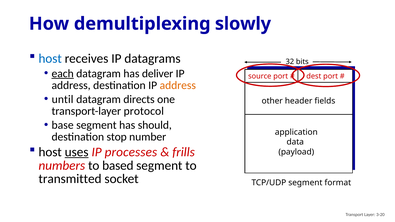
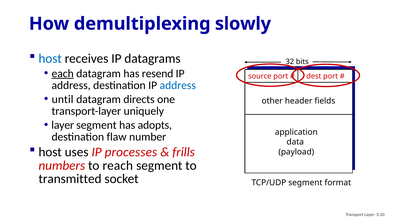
deliver: deliver -> resend (158, 74)
address colour: orange -> blue (178, 85)
protocol: protocol -> uniquely (144, 111)
base: base -> layer (63, 125)
should: should -> adopts (155, 125)
stop: stop -> flaw (117, 137)
uses underline: present -> none (77, 152)
based: based -> reach (118, 166)
